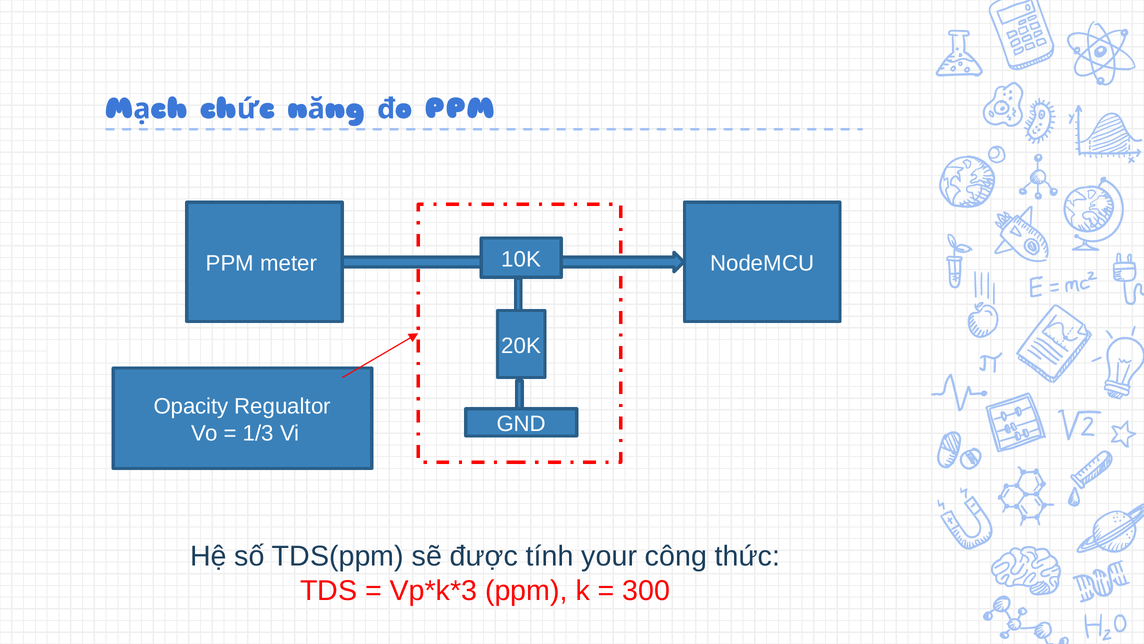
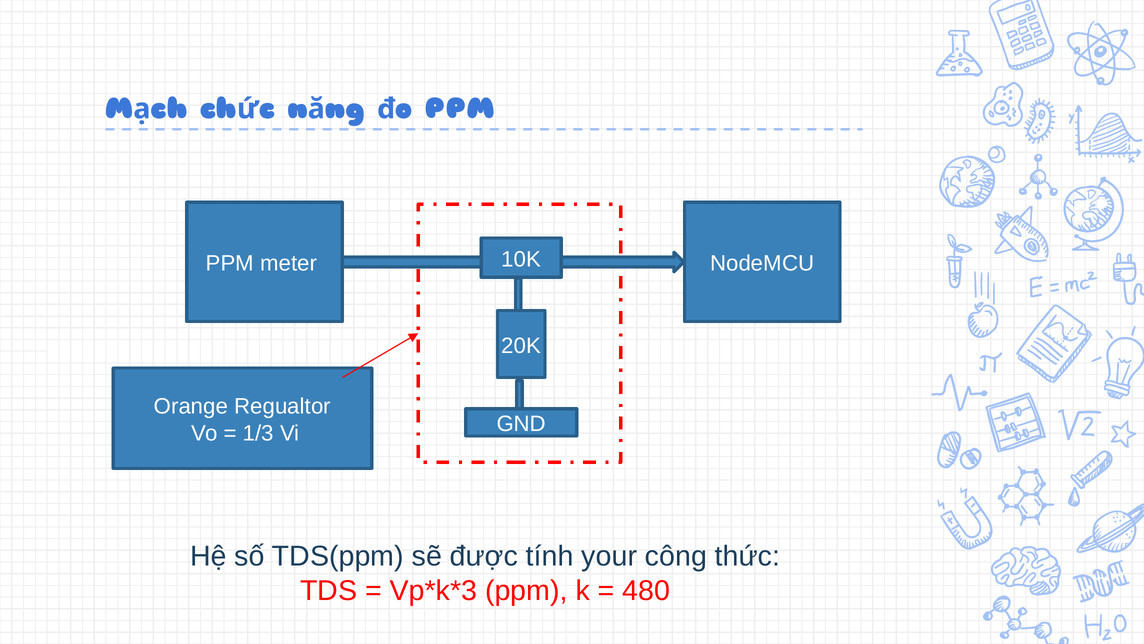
Opacity: Opacity -> Orange (191, 406)
300: 300 -> 480 (646, 590)
